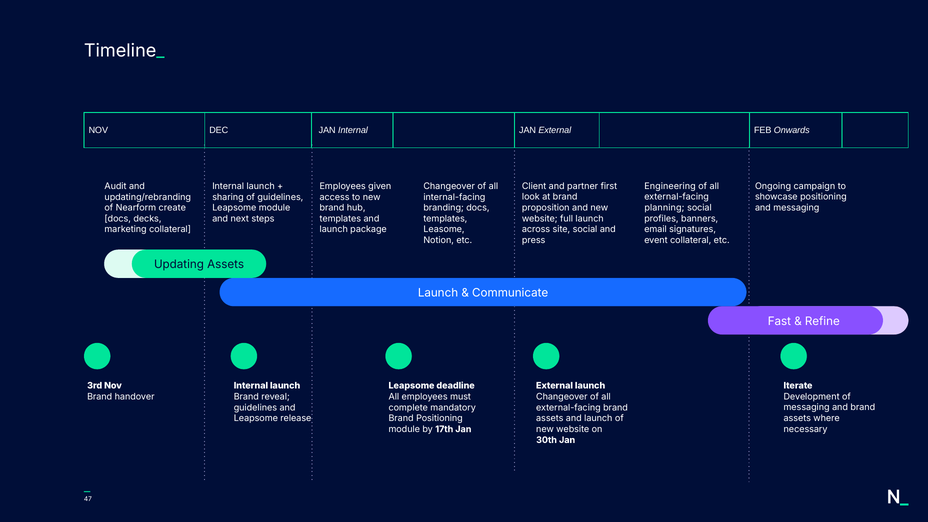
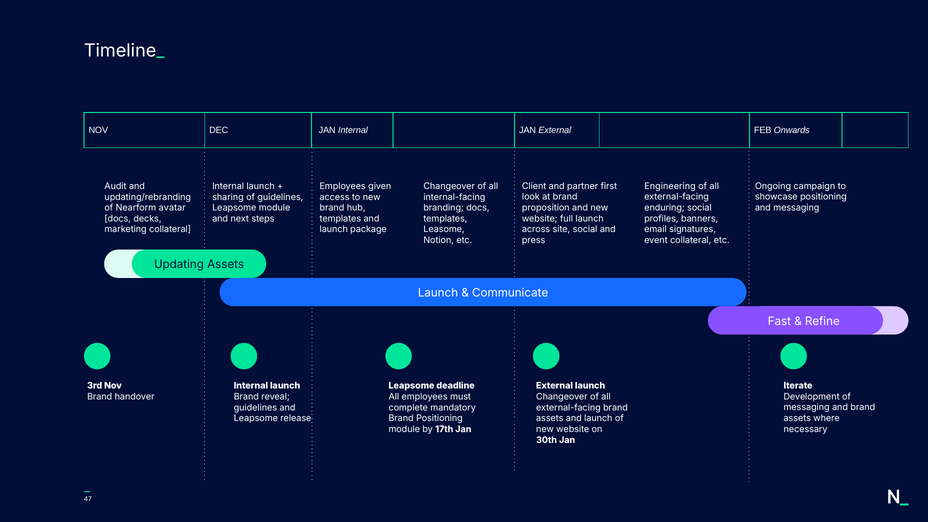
create: create -> avatar (172, 208)
planning: planning -> enduring (664, 208)
